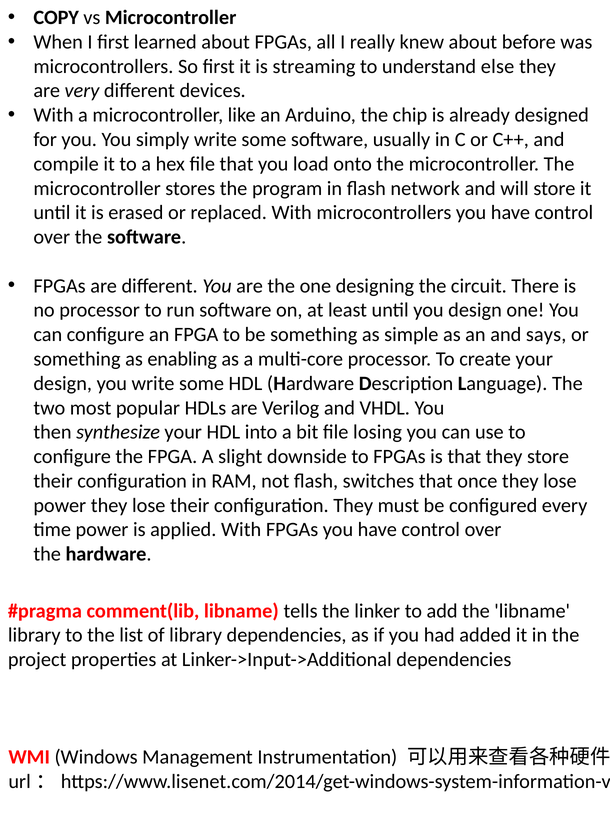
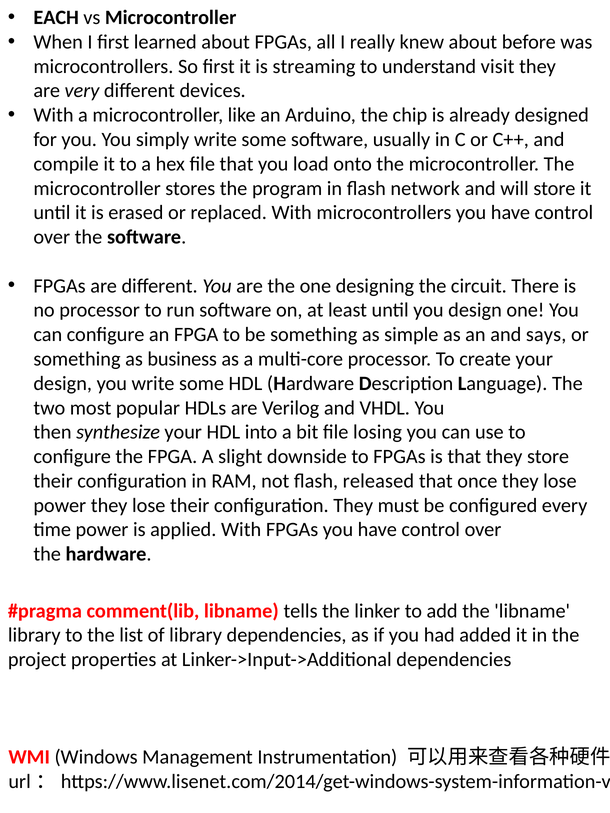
COPY: COPY -> EACH (56, 18)
else: else -> visit (498, 66)
enabling: enabling -> business (182, 359)
switches: switches -> released (378, 481)
